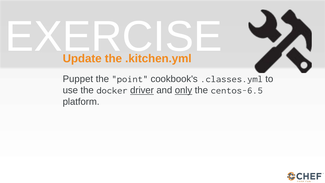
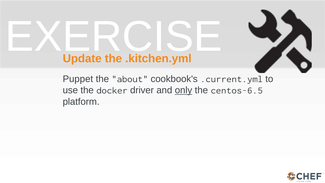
point: point -> about (130, 79)
.classes.yml: .classes.yml -> .current.yml (232, 79)
driver underline: present -> none (142, 90)
